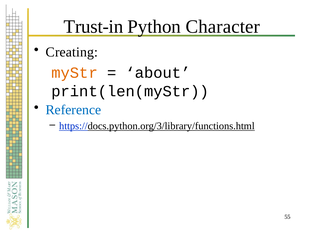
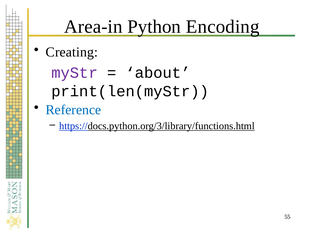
Trust-in: Trust-in -> Area-in (93, 27)
Character: Character -> Encoding (223, 27)
myStr colour: orange -> purple (75, 73)
